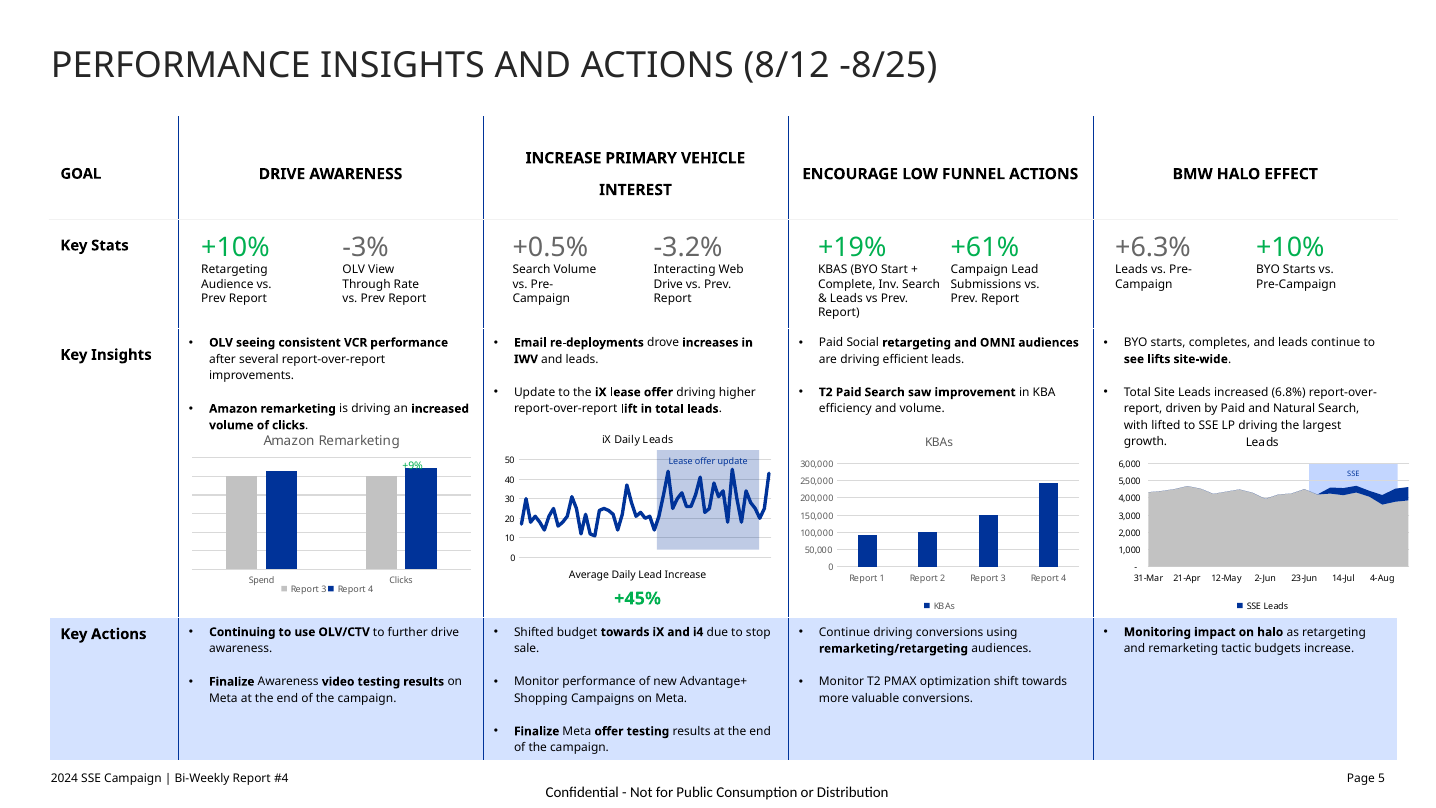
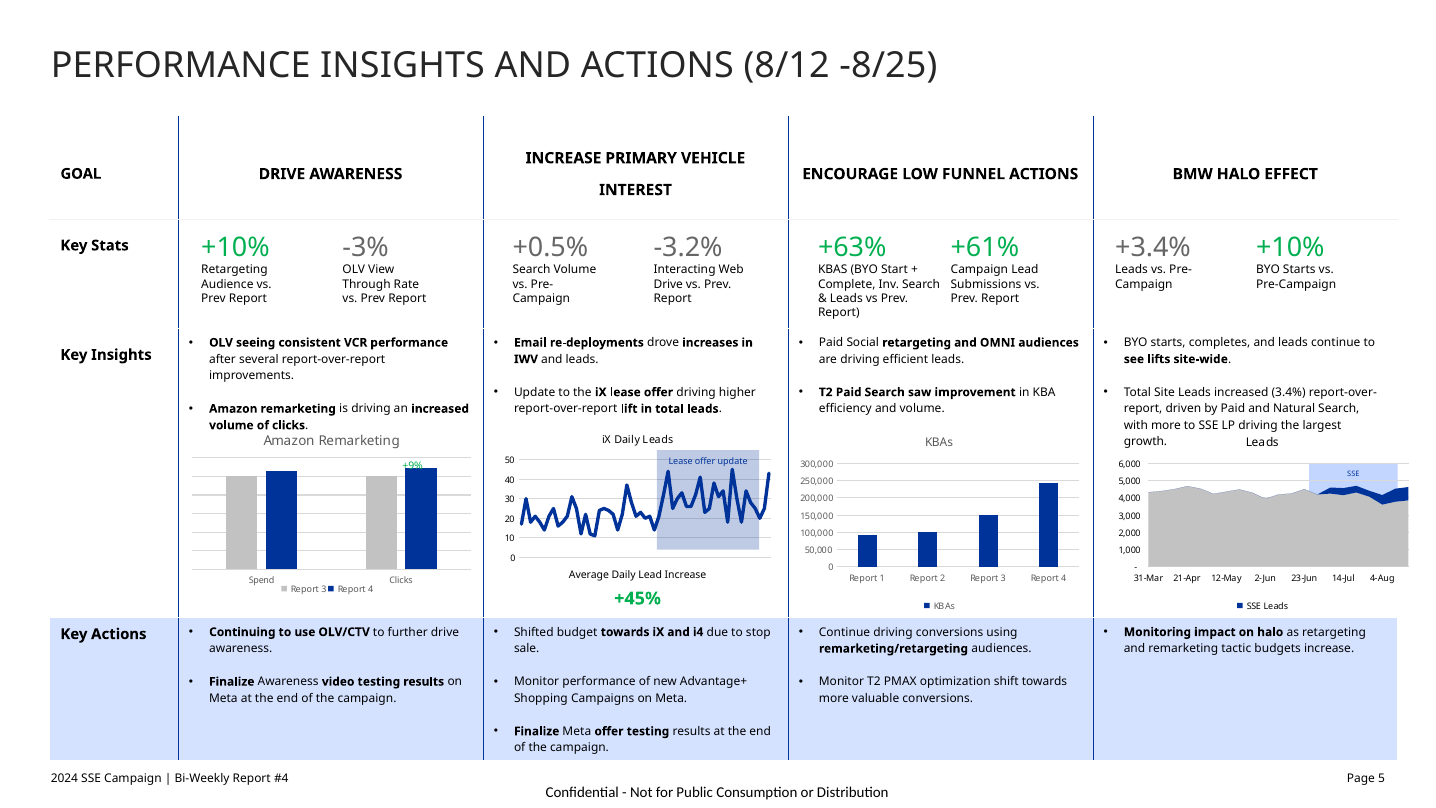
+19%: +19% -> +63% (852, 248)
+6.3%: +6.3% -> +3.4% (1153, 248)
6.8%: 6.8% -> 3.4% (1289, 392)
with lifted: lifted -> more (1166, 425)
